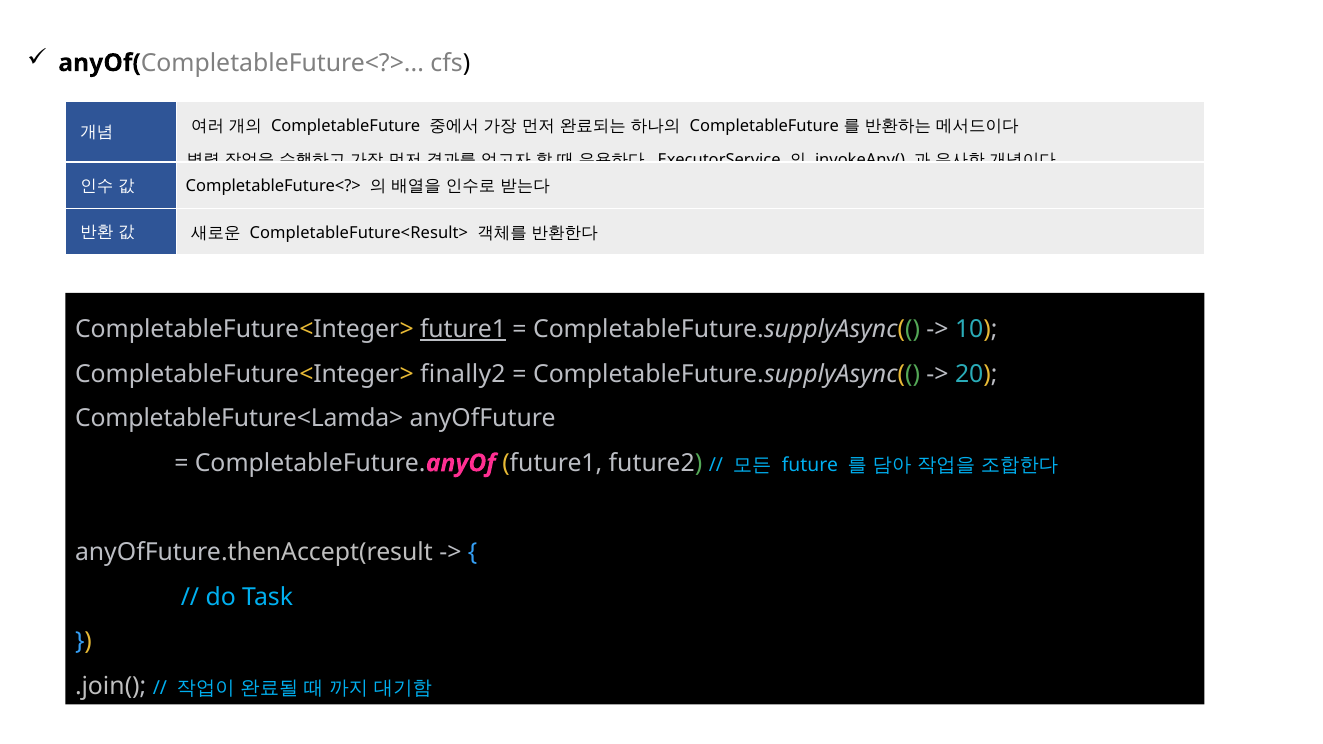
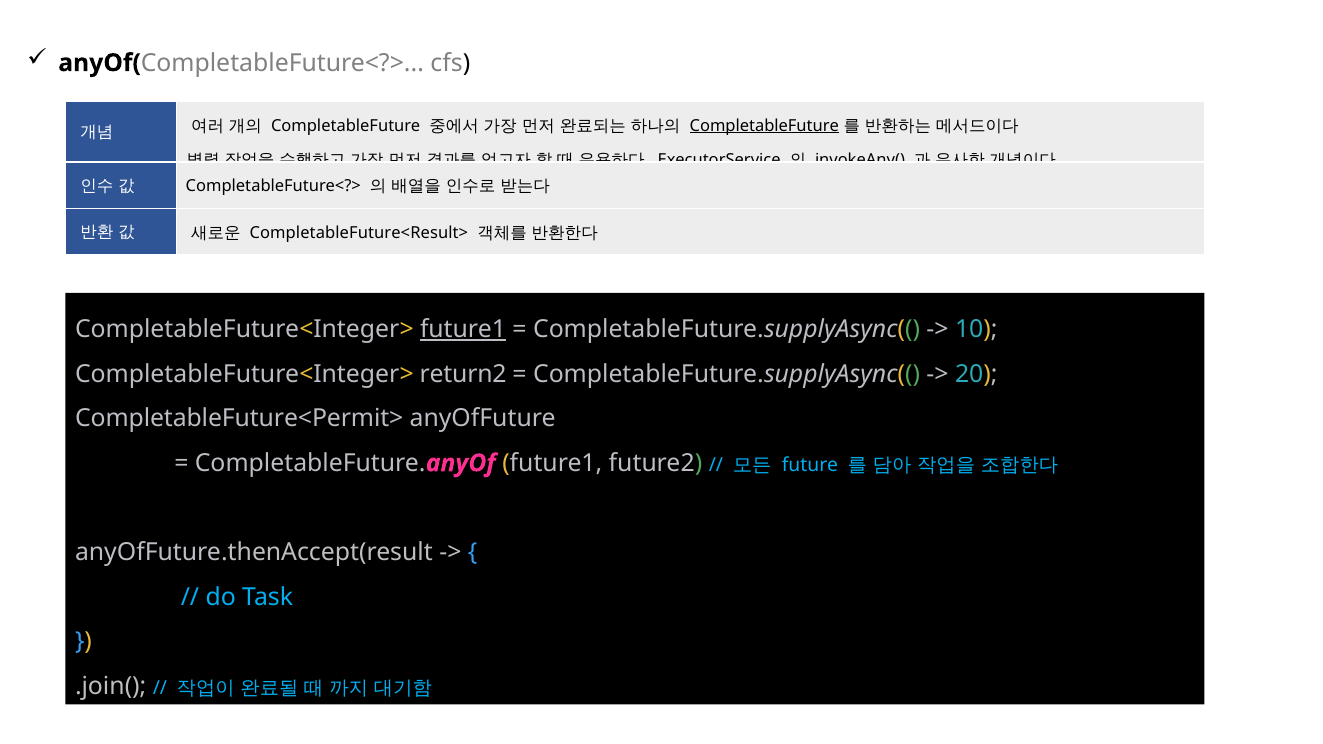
CompletableFuture underline: none -> present (764, 126)
finally2: finally2 -> return2 (463, 374)
CompletableFuture<Lamda>: CompletableFuture<Lamda> -> CompletableFuture<Permit> (239, 419)
